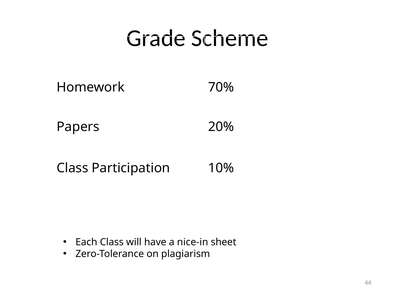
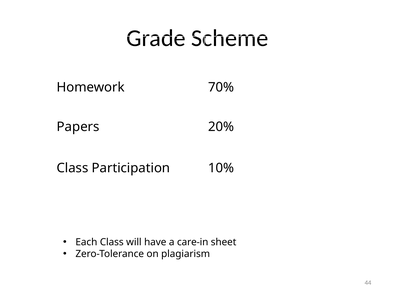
nice-in: nice-in -> care-in (193, 242)
